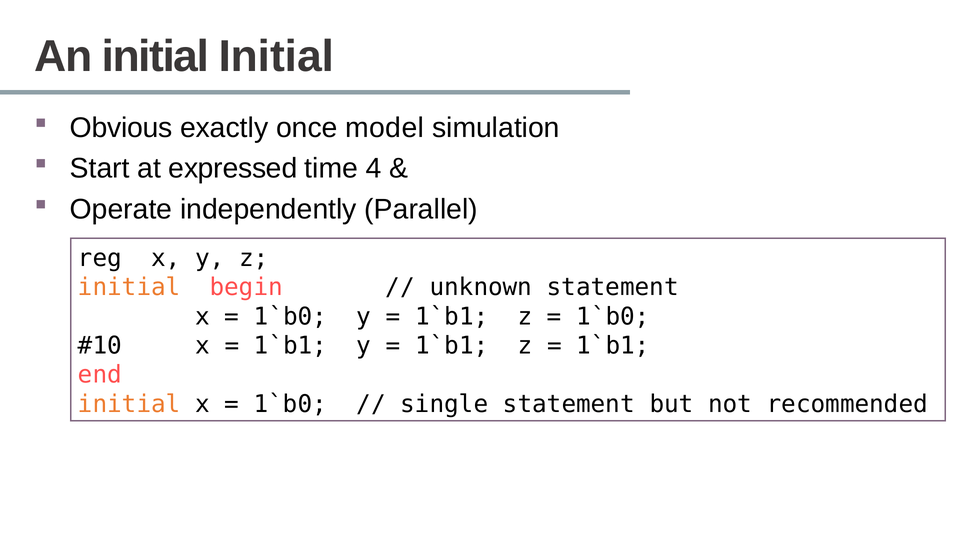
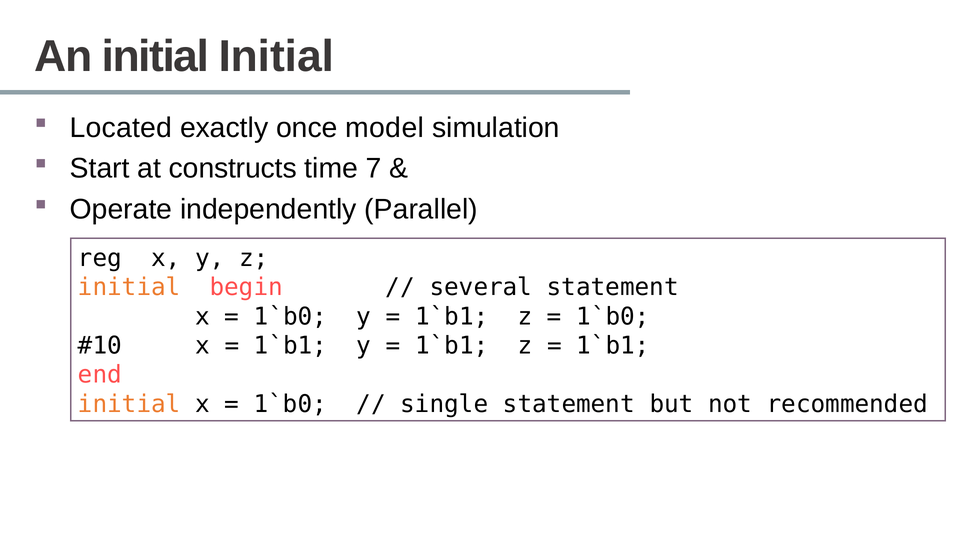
Obvious: Obvious -> Located (121, 128)
expressed: expressed -> constructs (233, 169)
4: 4 -> 7 (374, 169)
unknown: unknown -> several (481, 287)
